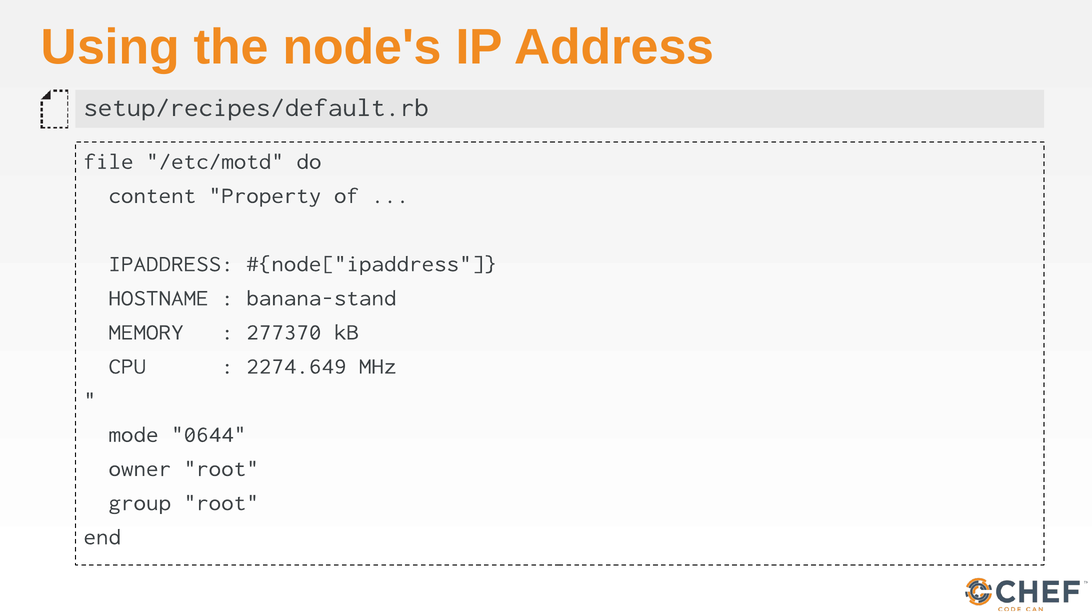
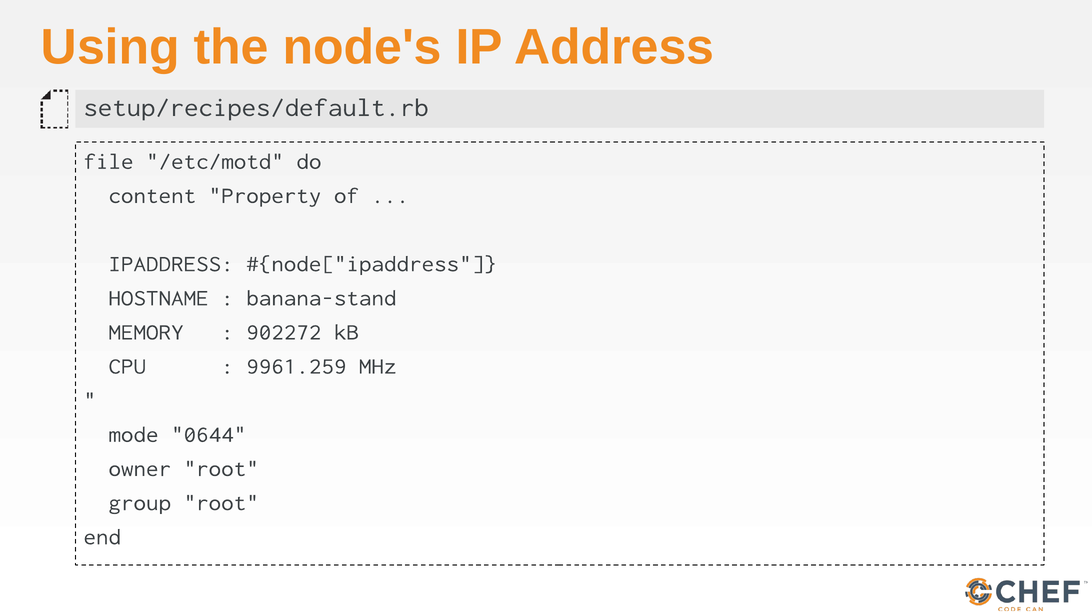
277370: 277370 -> 902272 (284, 332)
2274.649: 2274.649 -> 9961.259 (296, 366)
